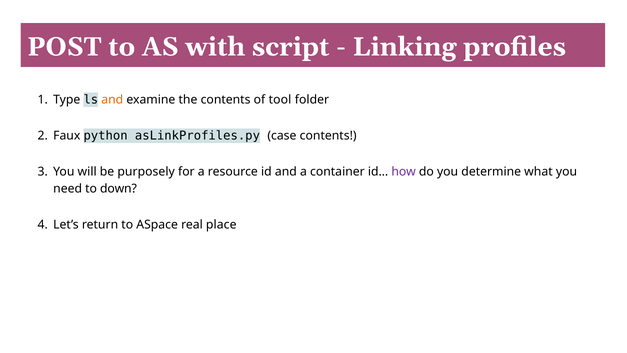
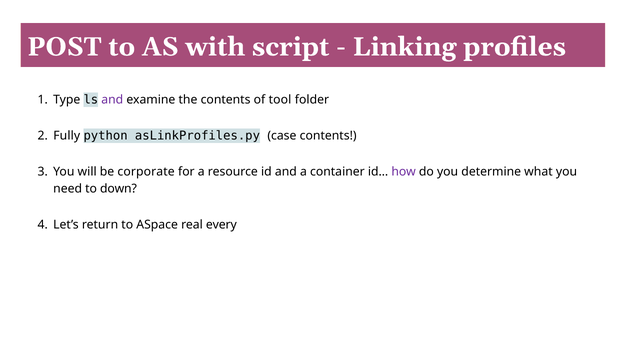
and colour: orange -> purple (112, 100)
Faux: Faux -> Fully (67, 136)
purposely: purposely -> corporate (146, 172)
place: place -> every (221, 225)
